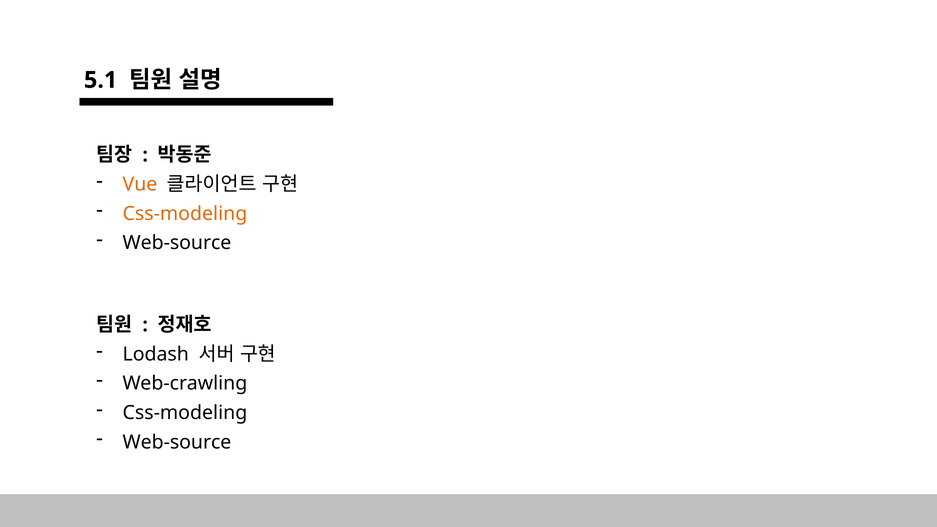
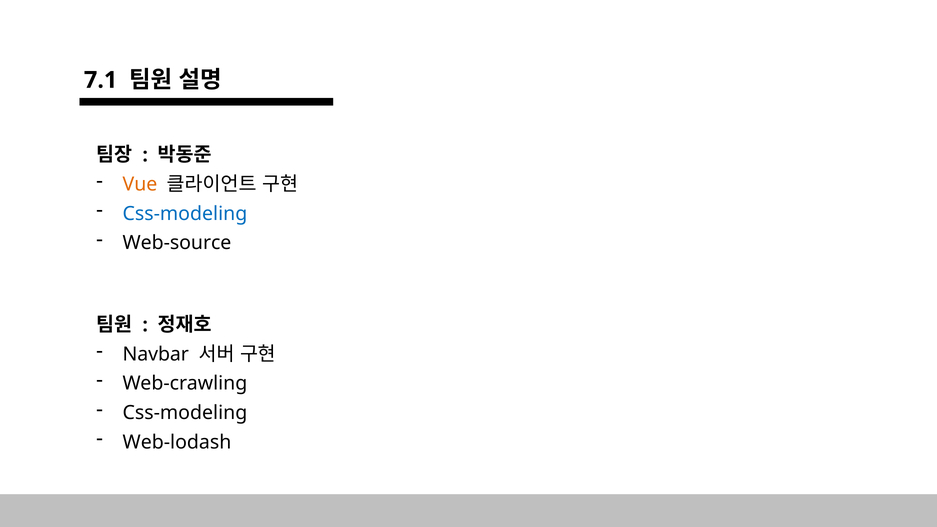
5.1: 5.1 -> 7.1 (101, 80)
Css-modeling colour: orange -> blue (185, 214)
Lodash: Lodash -> Navbar (156, 354)
Web-source: Web-source -> Web-lodash (177, 442)
